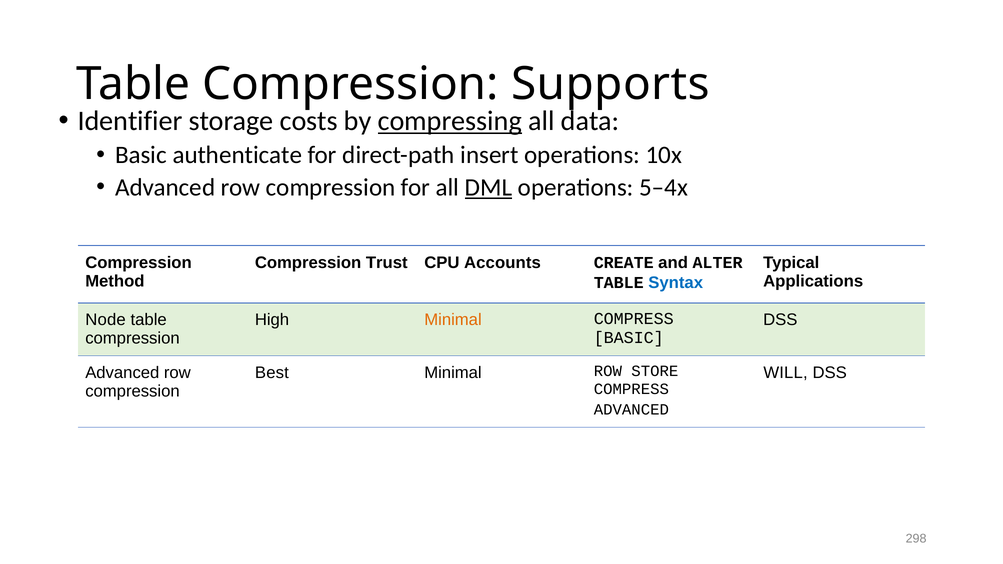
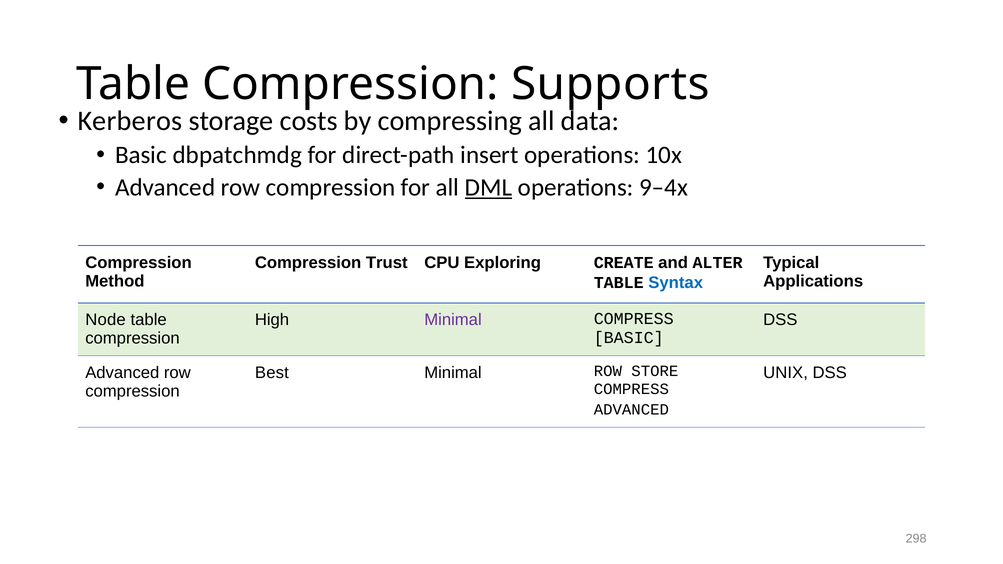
Identifier: Identifier -> Kerberos (130, 121)
compressing underline: present -> none (450, 121)
authenticate: authenticate -> dbpatchmdg (237, 155)
5–4x: 5–4x -> 9–4x (664, 187)
Accounts: Accounts -> Exploring (503, 263)
Minimal colour: orange -> purple (453, 320)
WILL: WILL -> UNIX (786, 373)
